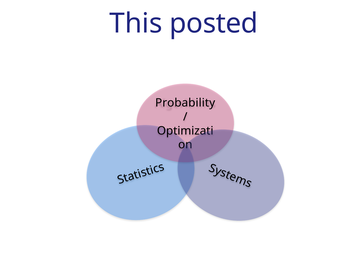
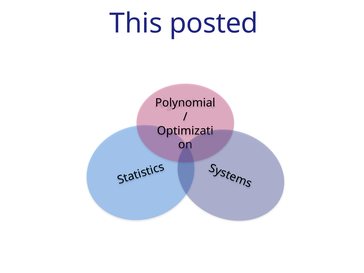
Probability: Probability -> Polynomial (185, 103)
